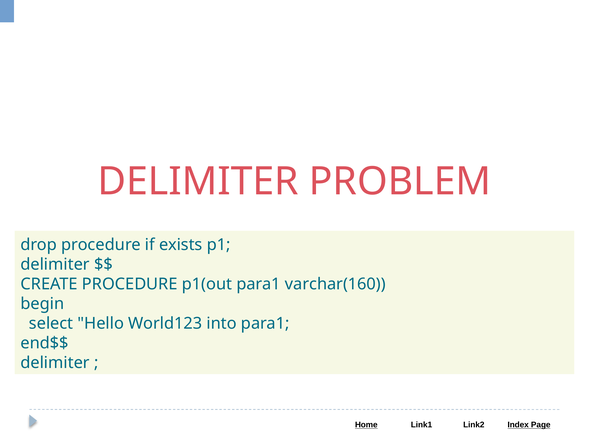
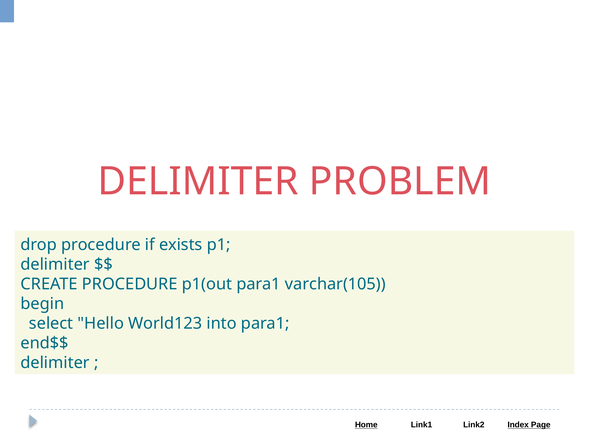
varchar(160: varchar(160 -> varchar(105 (335, 284)
